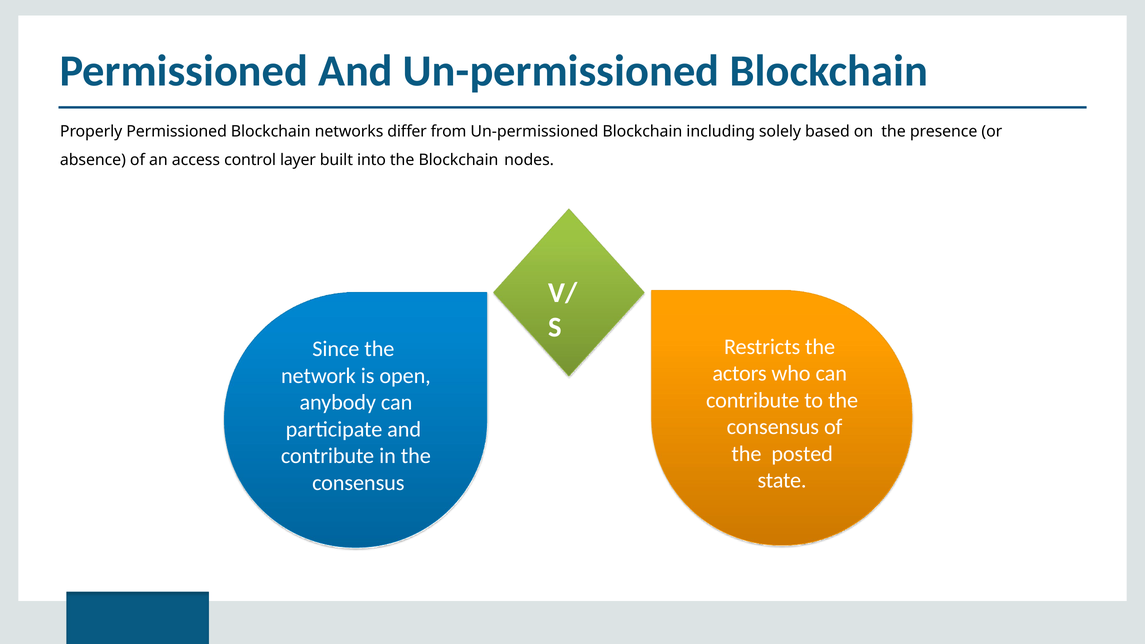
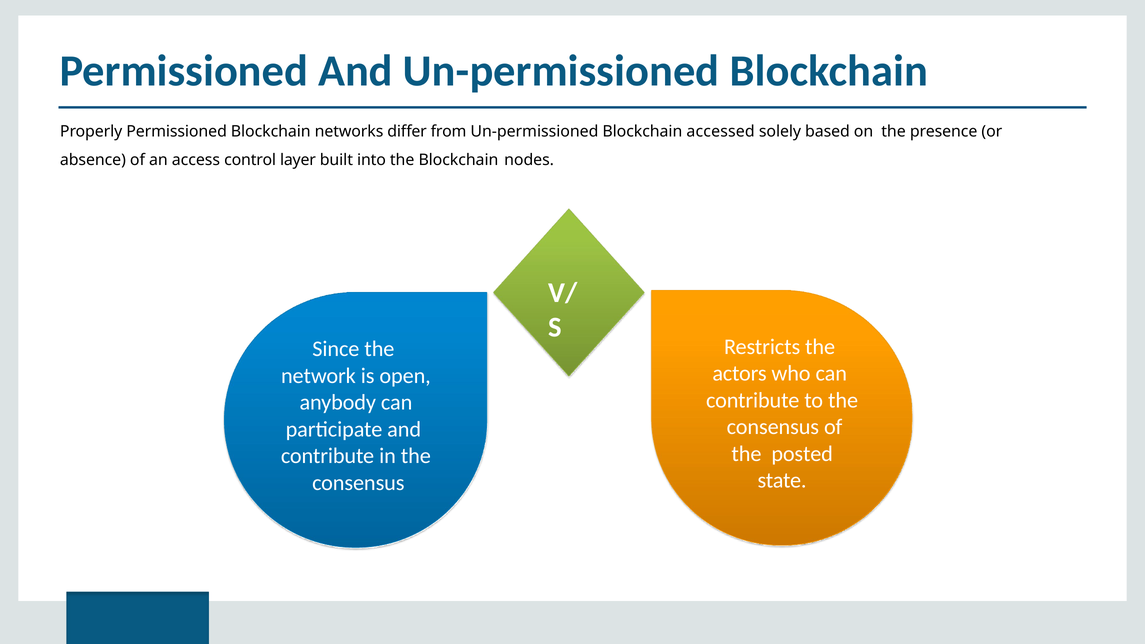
including: including -> accessed (721, 131)
